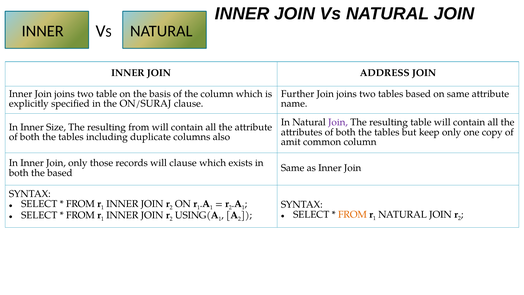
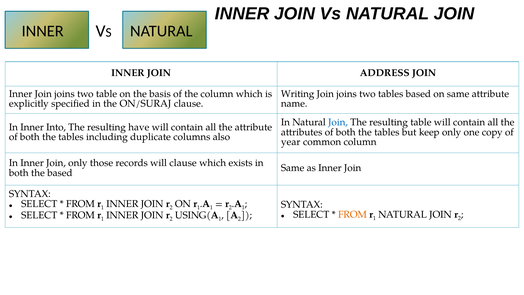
Further: Further -> Writing (298, 94)
Join colour: purple -> blue (338, 122)
Size: Size -> Into (56, 127)
resulting from: from -> have (139, 127)
amit: amit -> year (291, 142)
